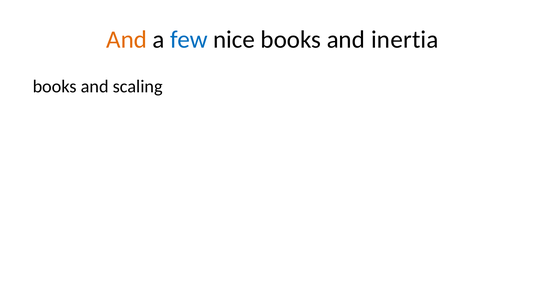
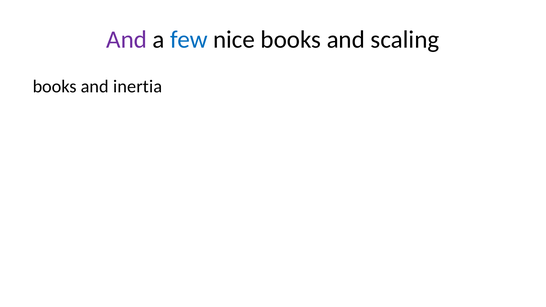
And colour: orange -> purple (127, 40)
inertia: inertia -> scaling (405, 40)
scaling: scaling -> inertia (138, 87)
